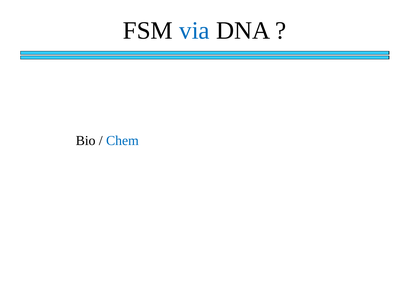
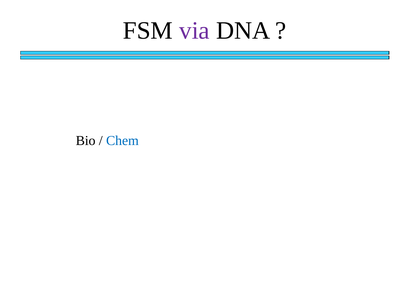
via colour: blue -> purple (194, 31)
